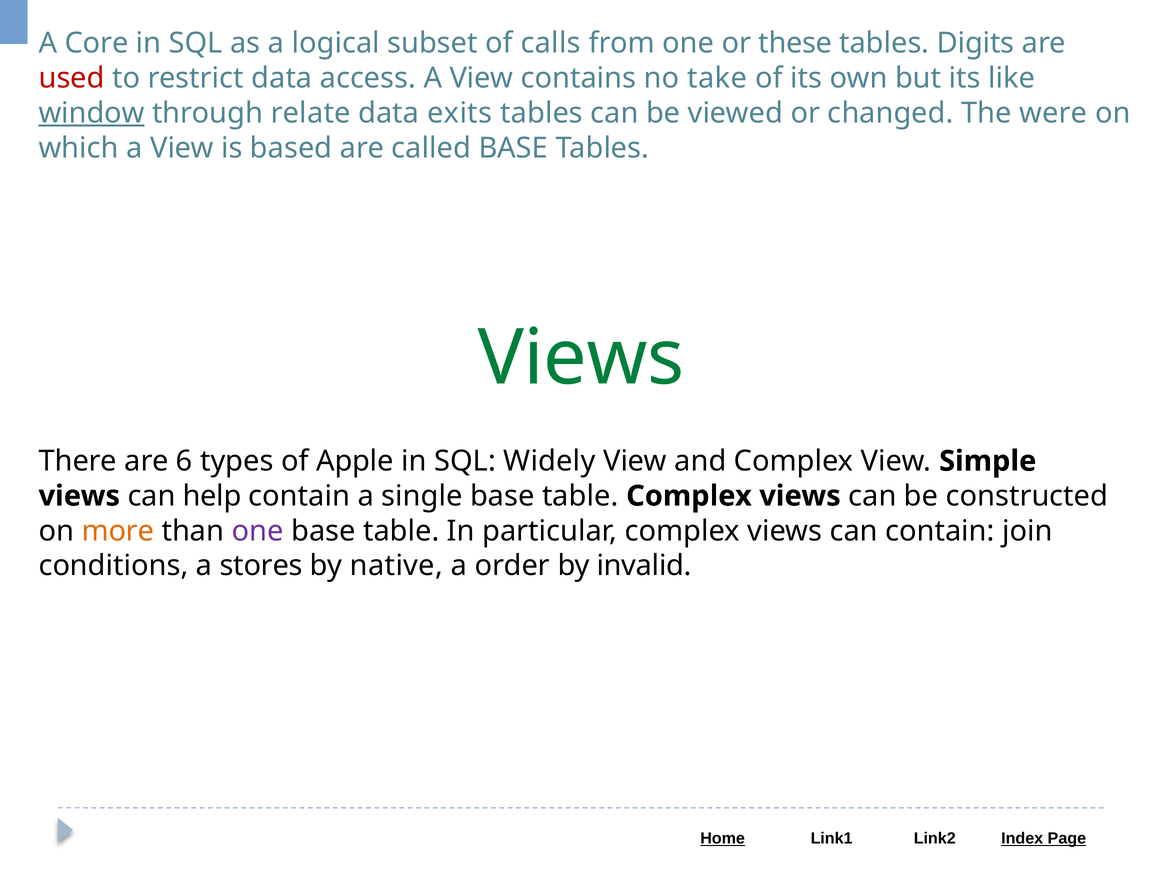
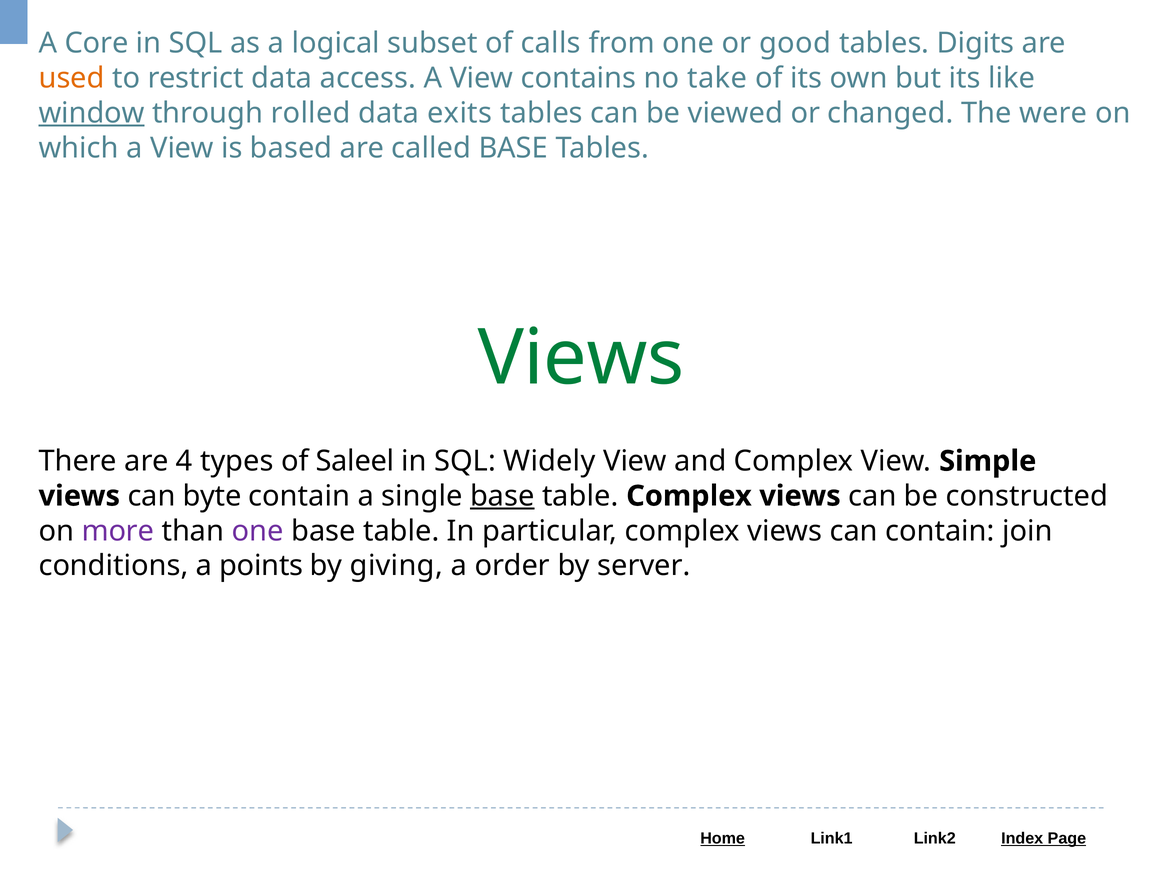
these: these -> good (795, 43)
used colour: red -> orange (72, 78)
relate: relate -> rolled (311, 113)
6: 6 -> 4 (184, 461)
Apple: Apple -> Saleel (355, 461)
help: help -> byte (212, 496)
base underline: none -> present (502, 496)
more colour: orange -> purple (118, 531)
stores: stores -> points (261, 565)
native: native -> giving (396, 565)
invalid: invalid -> server (644, 565)
